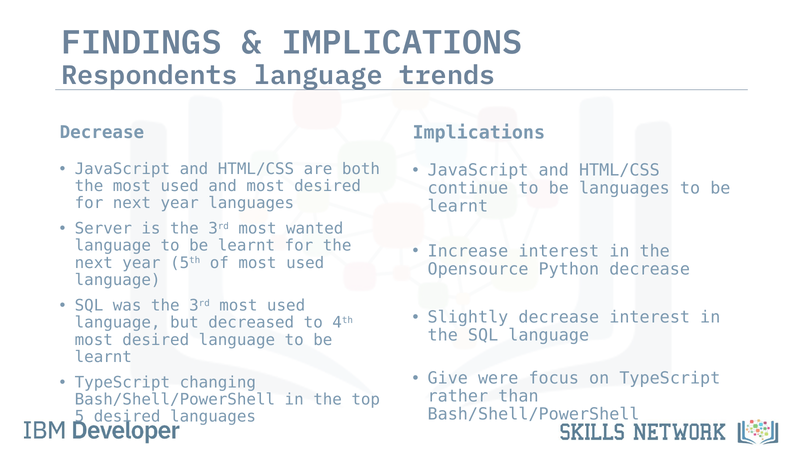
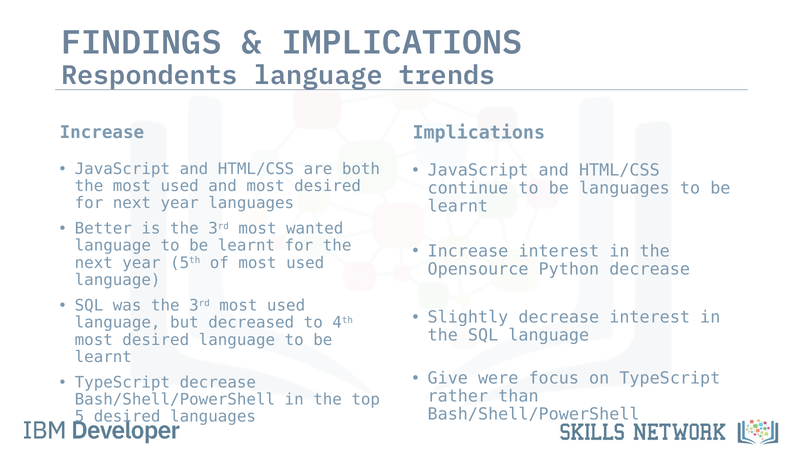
Decrease: Decrease -> Increase (102, 133)
Server: Server -> Better (103, 229)
TypeScript changing: changing -> decrease (218, 383)
